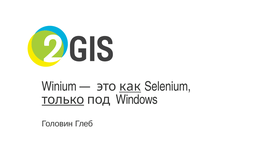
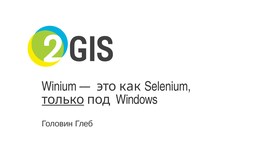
как underline: present -> none (130, 86)
